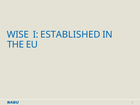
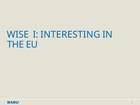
ESTABLISHED: ESTABLISHED -> INTERESTING (70, 34)
